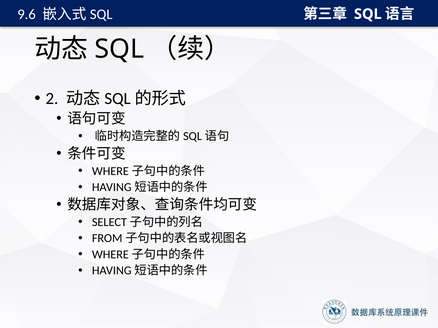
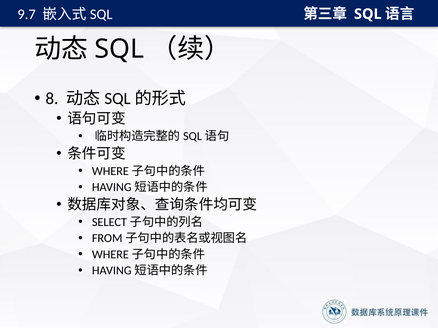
9.6: 9.6 -> 9.7 (27, 14)
2: 2 -> 8 (52, 99)
